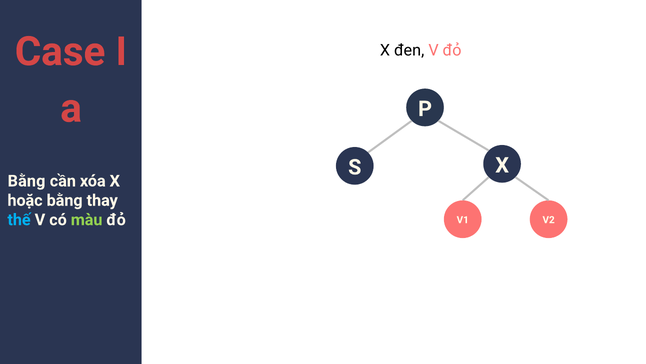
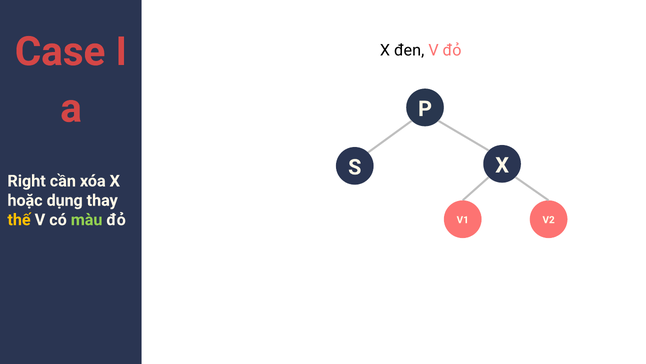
Bằng: Bằng -> Right (27, 181)
hoặc bằng: bằng -> dụng (65, 200)
thế colour: light blue -> yellow (19, 219)
